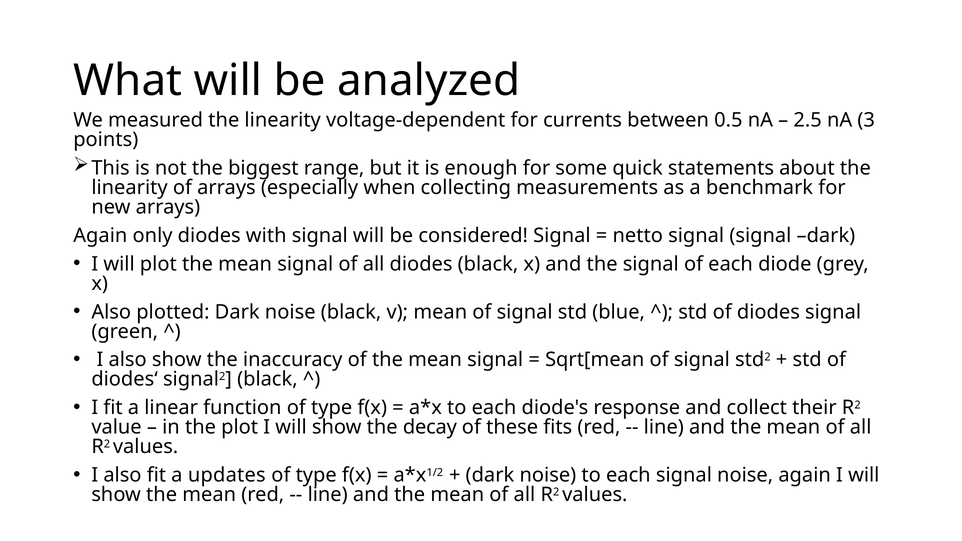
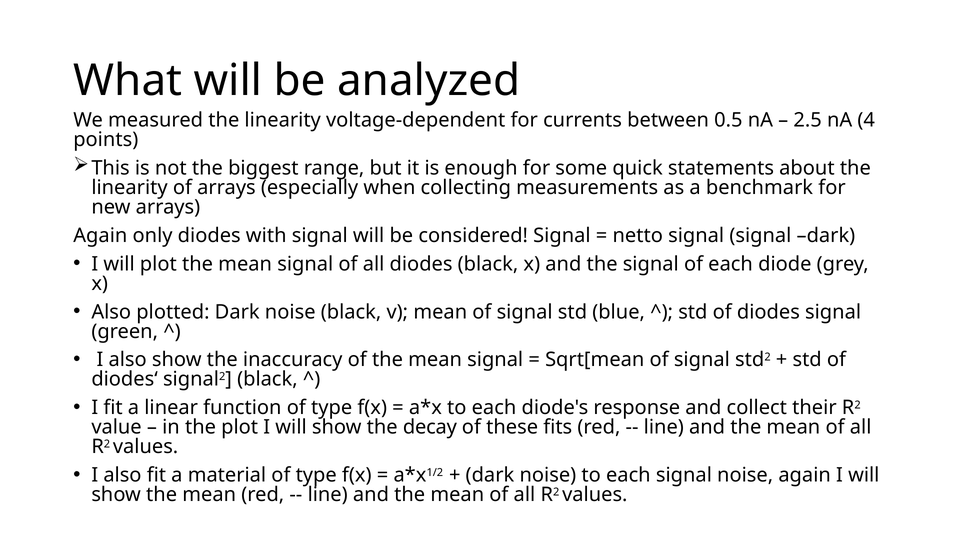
3: 3 -> 4 (866, 120)
updates: updates -> material (227, 475)
